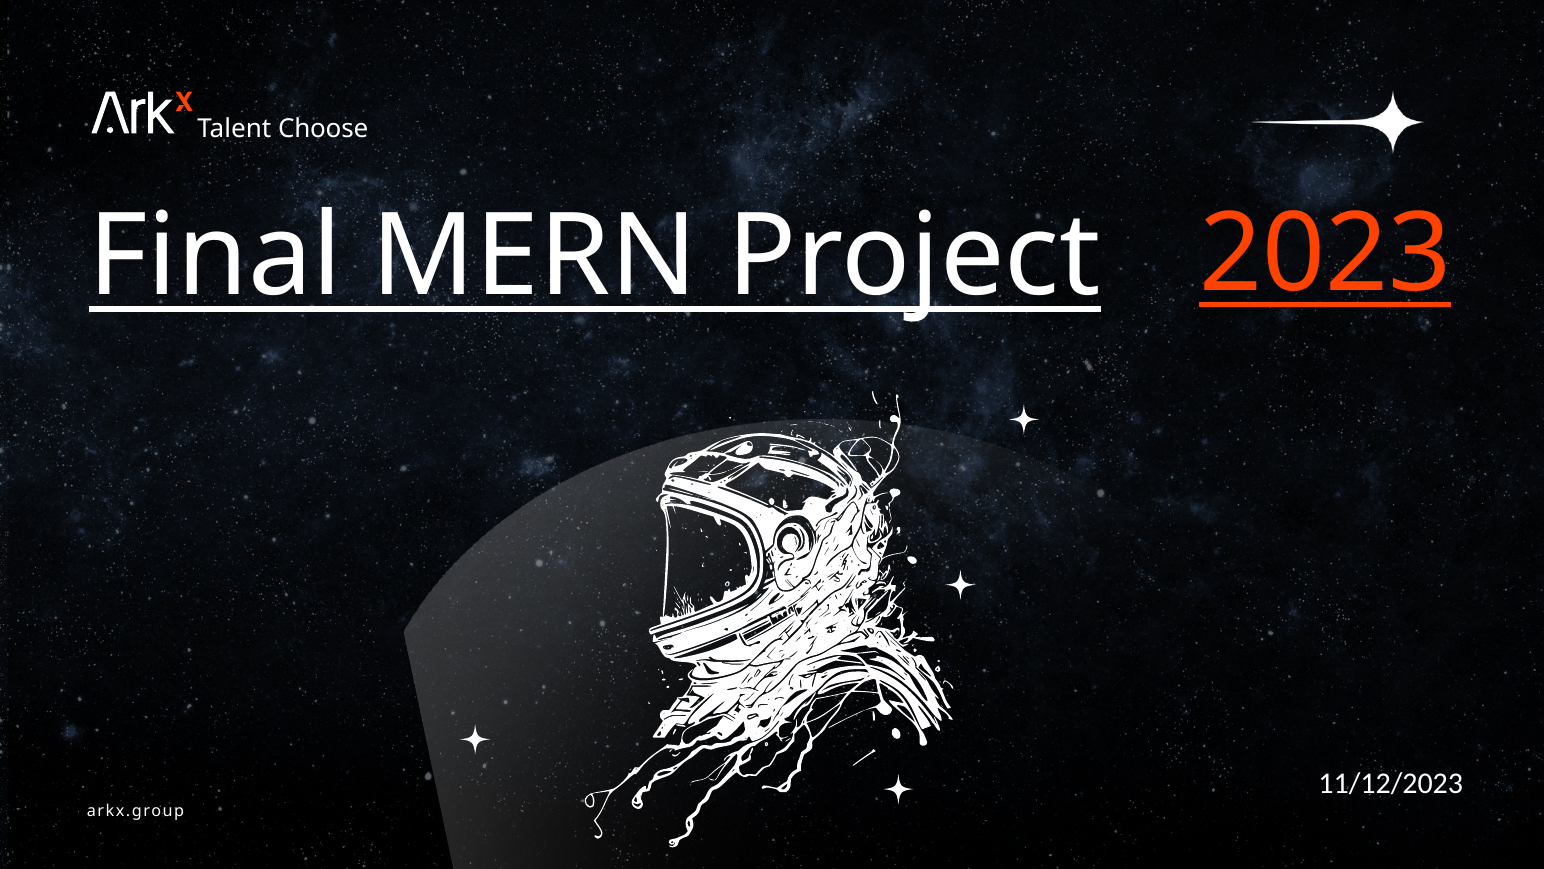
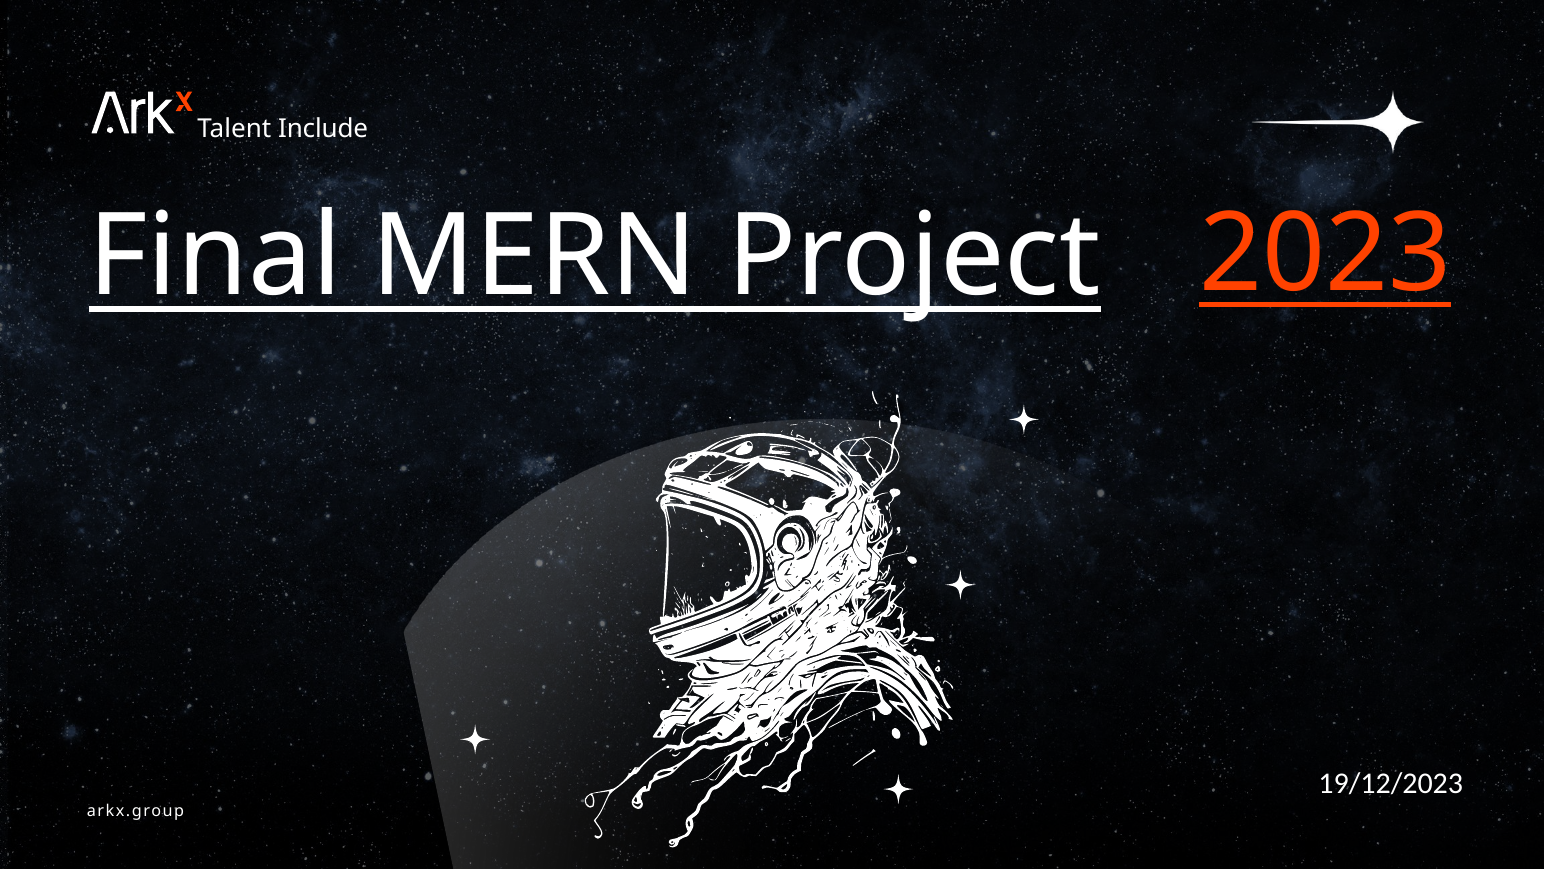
Choose: Choose -> Include (323, 129)
11/12/2023: 11/12/2023 -> 19/12/2023 (1391, 784)
